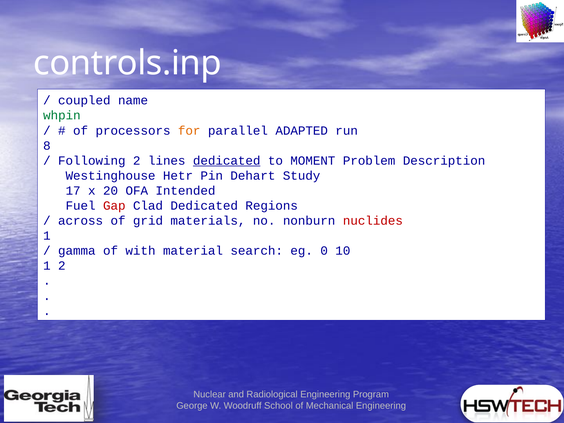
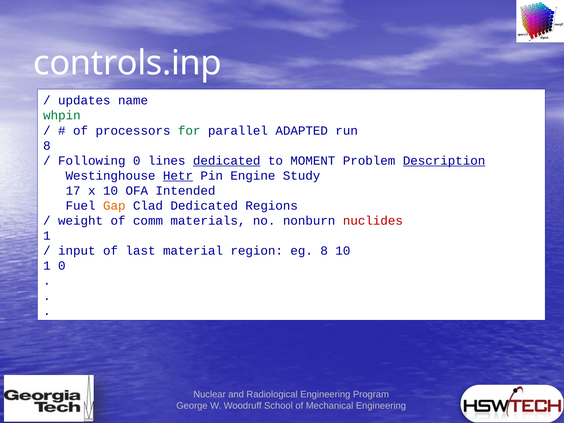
coupled: coupled -> updates (84, 100)
for colour: orange -> green (189, 131)
Following 2: 2 -> 0 (137, 161)
Description underline: none -> present (444, 161)
Hetr underline: none -> present (178, 176)
Dehart: Dehart -> Engine (253, 176)
x 20: 20 -> 10 (111, 191)
Gap colour: red -> orange (114, 206)
across: across -> weight (81, 221)
grid: grid -> comm (148, 221)
gamma: gamma -> input (77, 251)
with: with -> last (141, 251)
search: search -> region (257, 251)
eg 0: 0 -> 8 (324, 251)
1 2: 2 -> 0 (62, 266)
